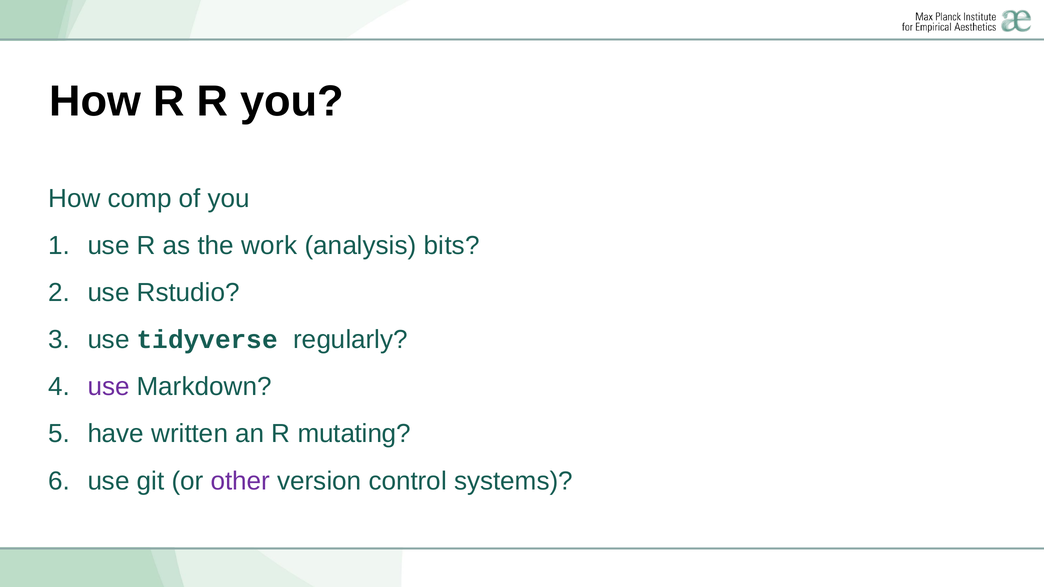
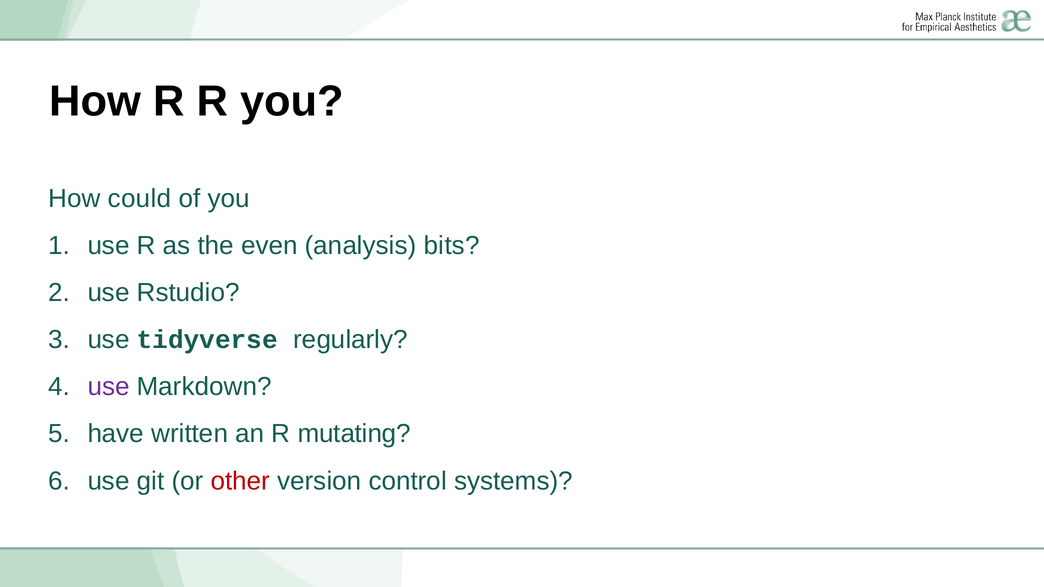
comp: comp -> could (139, 199)
work: work -> even (269, 246)
other colour: purple -> red (240, 481)
